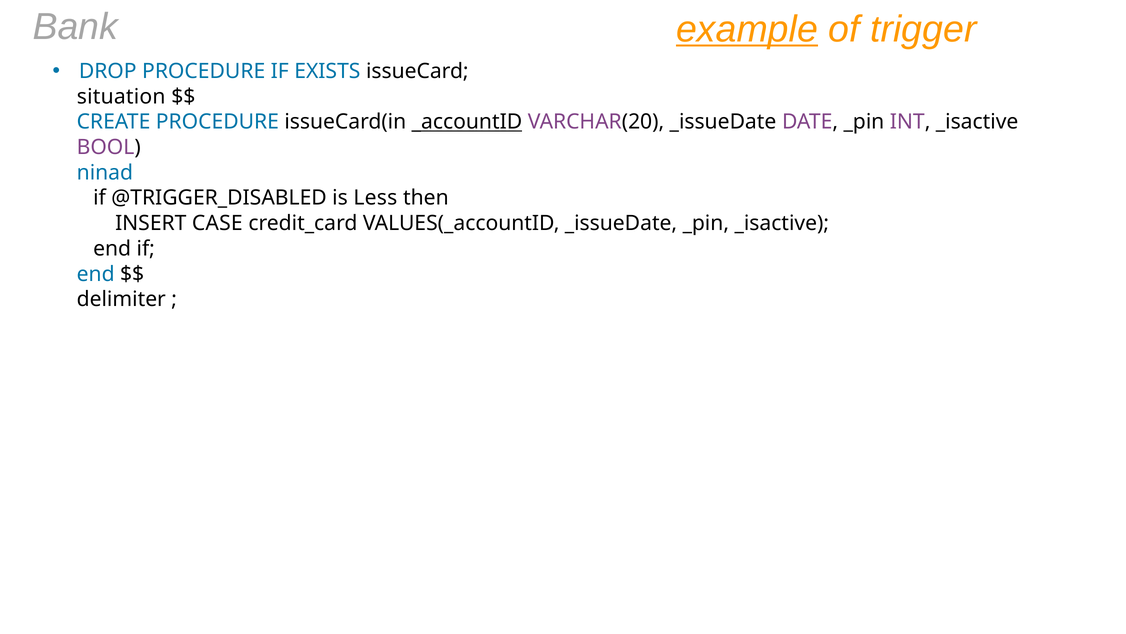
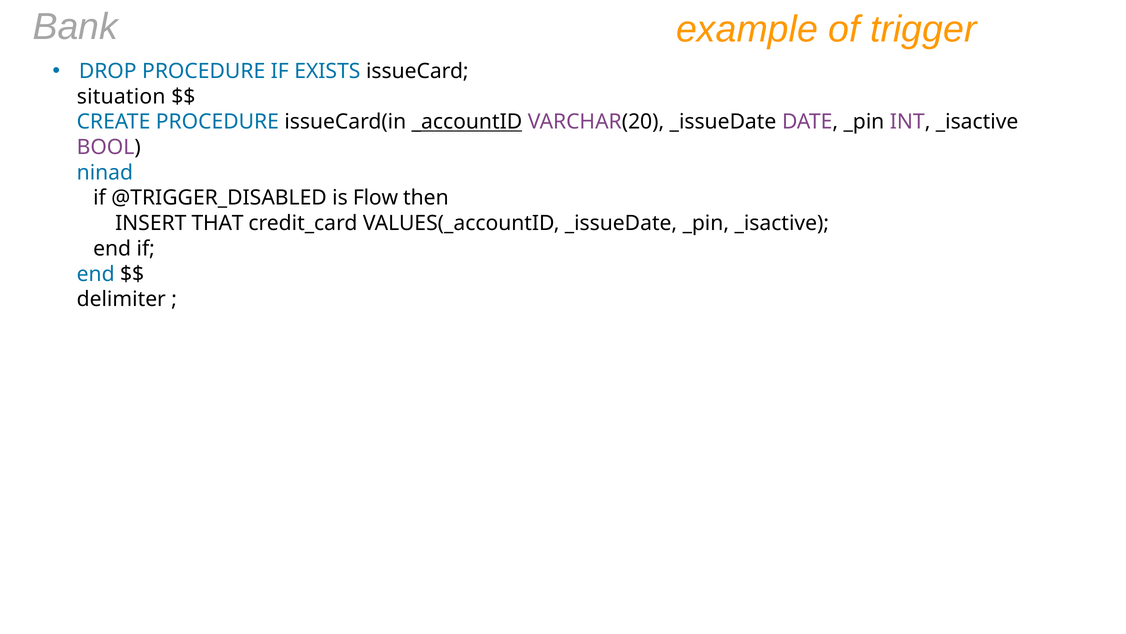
example underline: present -> none (747, 29)
Less: Less -> Flow (376, 198)
CASE: CASE -> THAT (218, 223)
